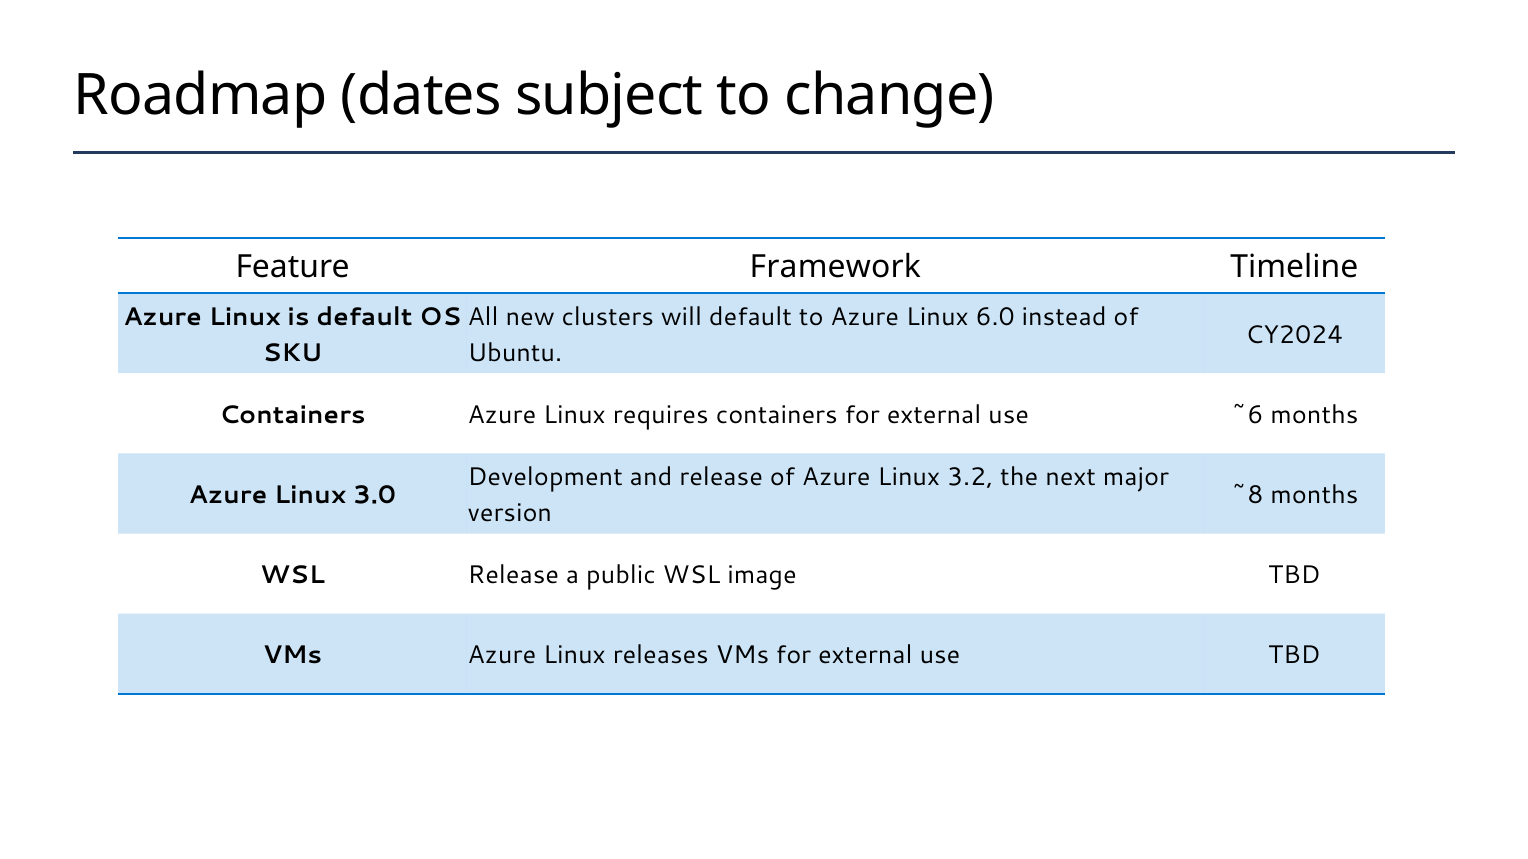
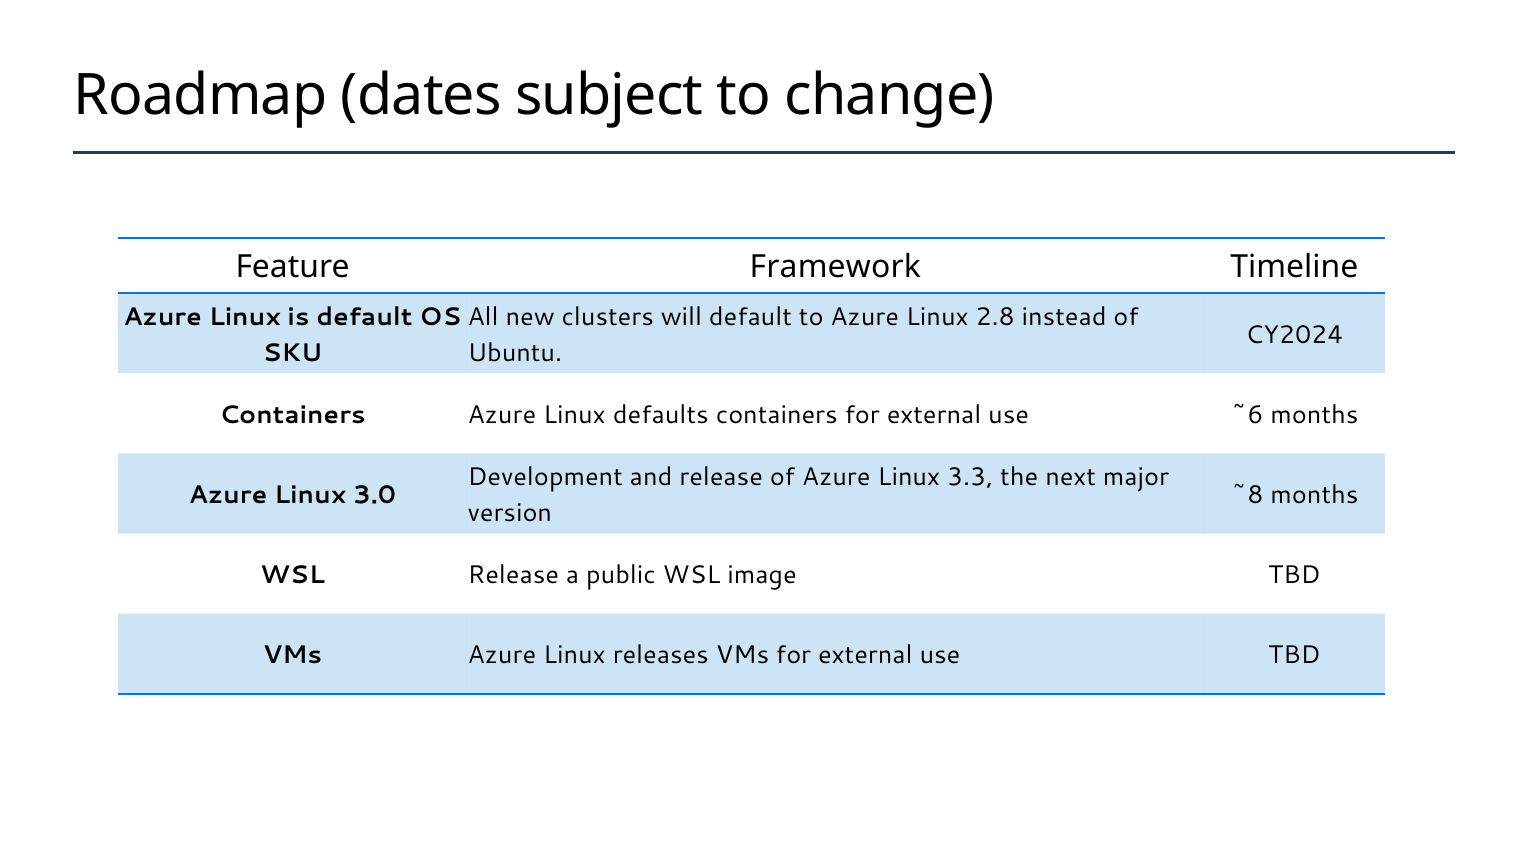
6.0: 6.0 -> 2.8 (995, 317)
requires: requires -> defaults (661, 415)
3.2: 3.2 -> 3.3 (970, 478)
